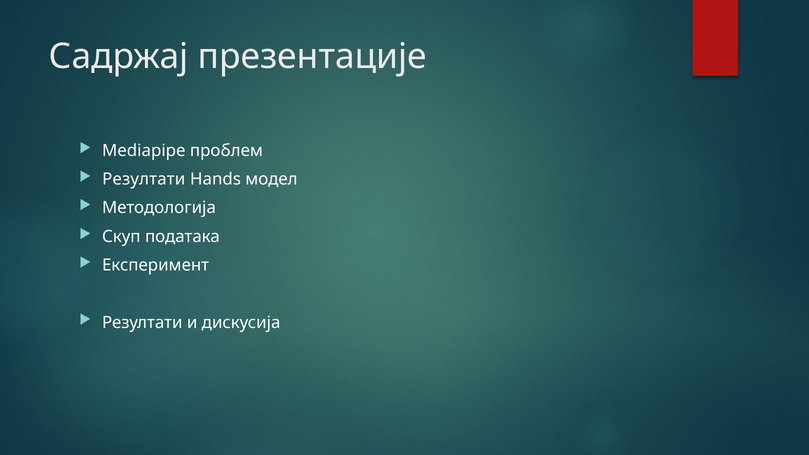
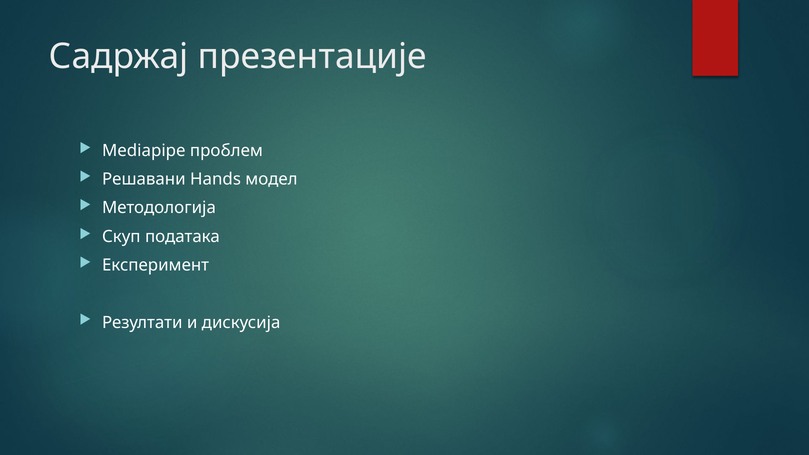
Резултати: Резултати -> Решавани (144, 179)
